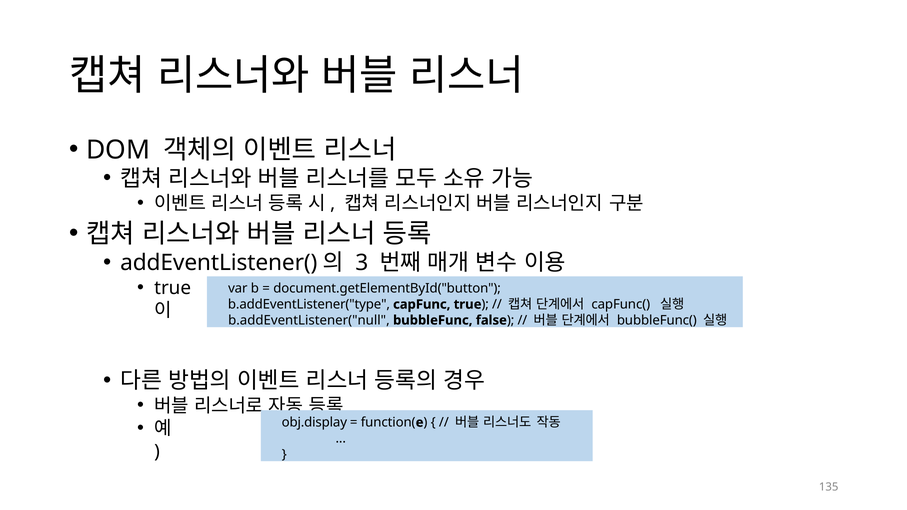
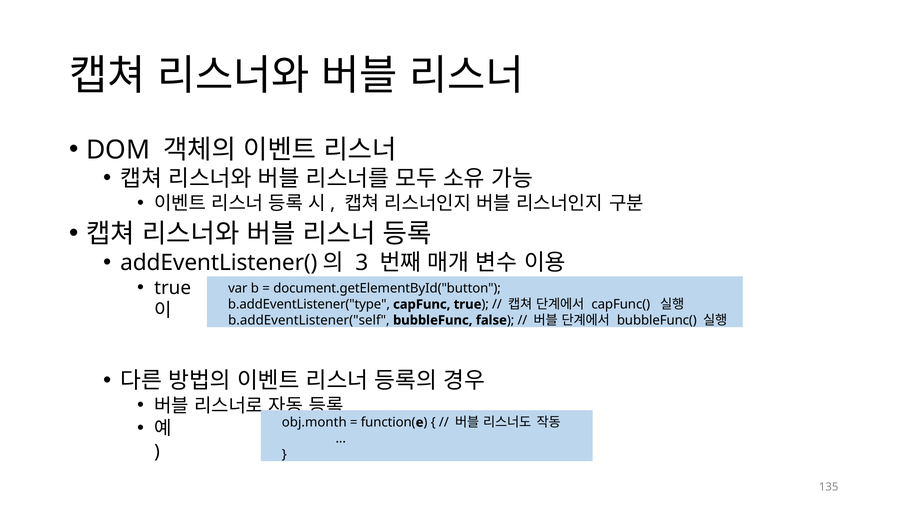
b.addEventListener("null: b.addEventListener("null -> b.addEventListener("self (309, 320)
obj.display: obj.display -> obj.month (314, 423)
